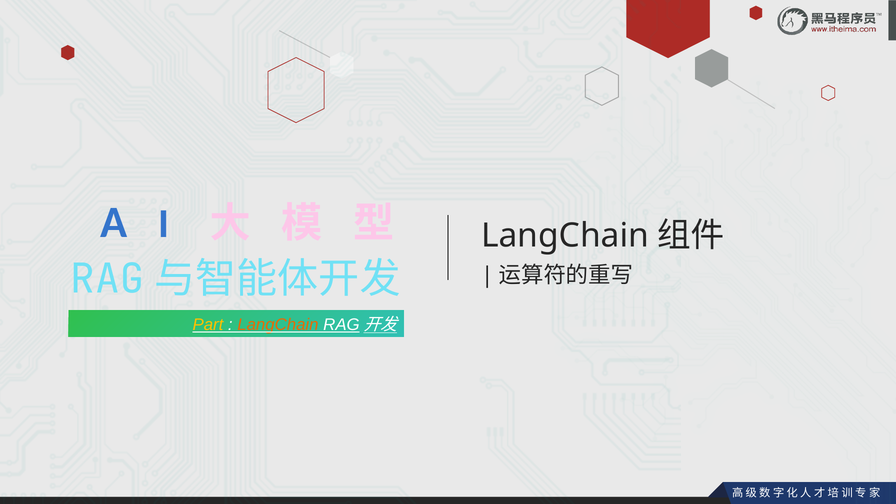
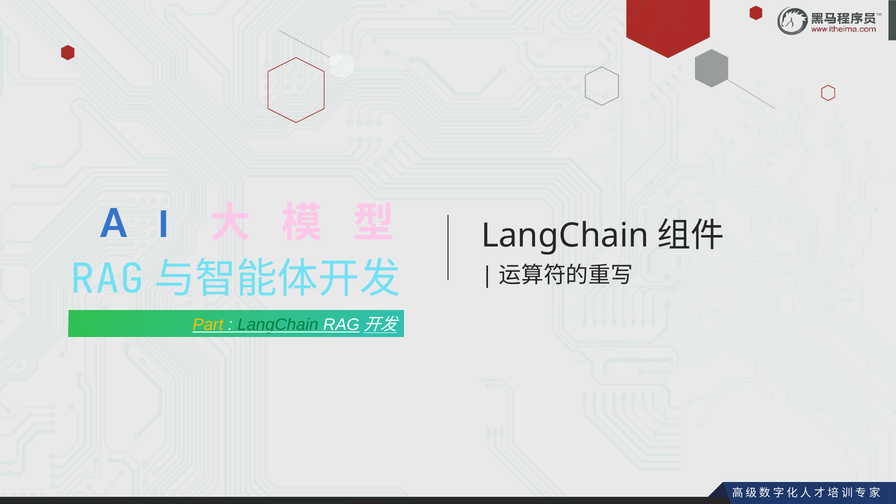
LangChain colour: orange -> green (278, 325)
